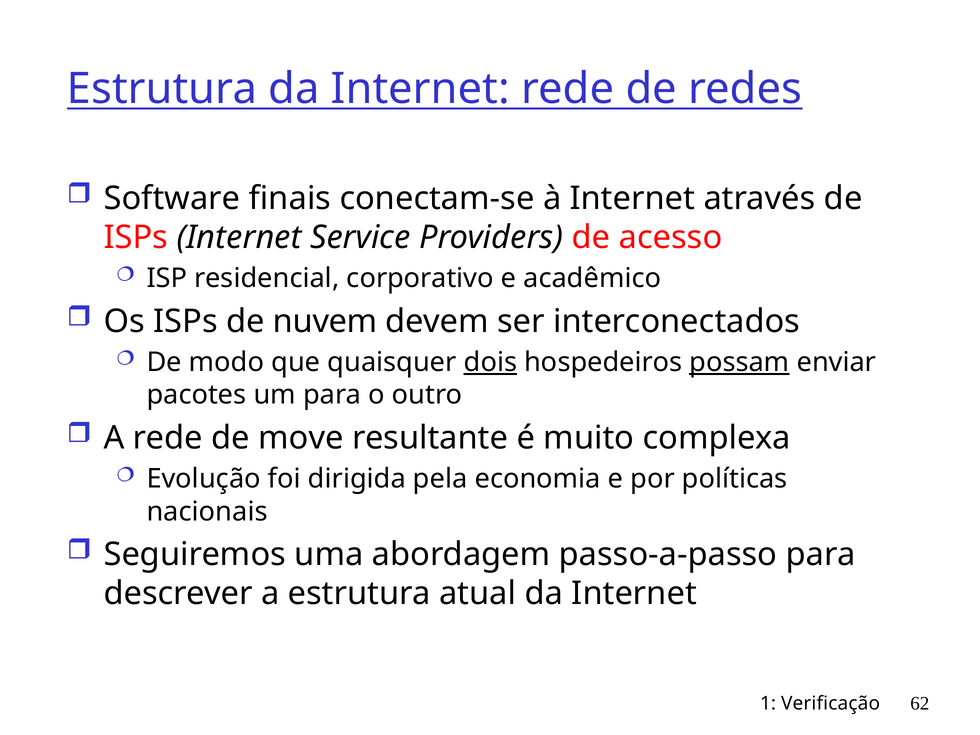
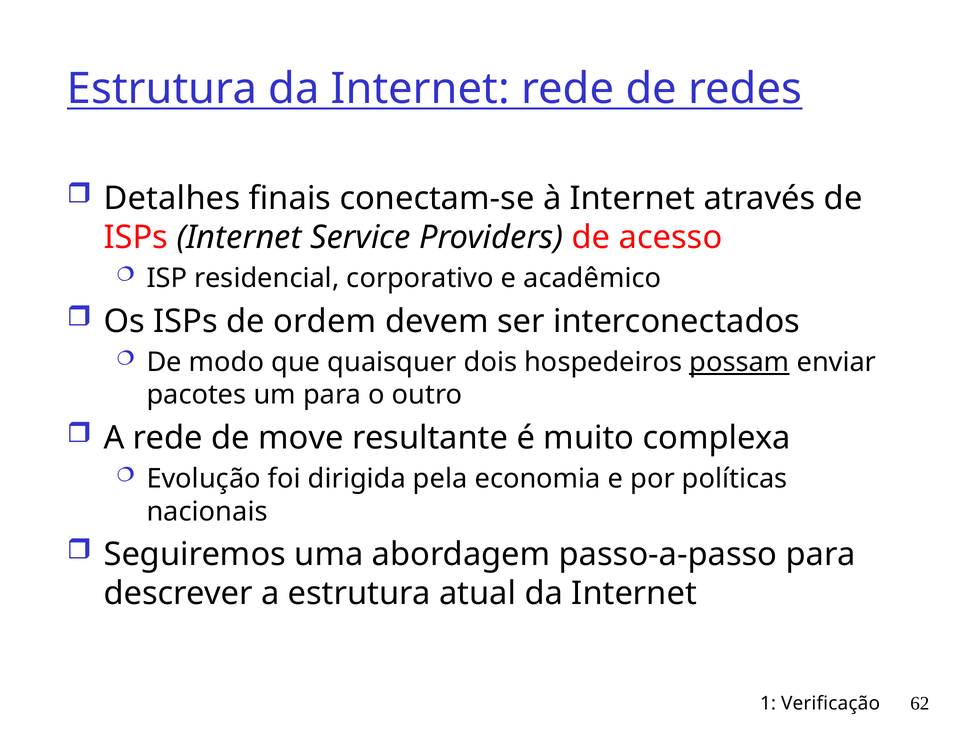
Software: Software -> Detalhes (172, 198)
nuvem: nuvem -> ordem (325, 321)
dois underline: present -> none (490, 362)
